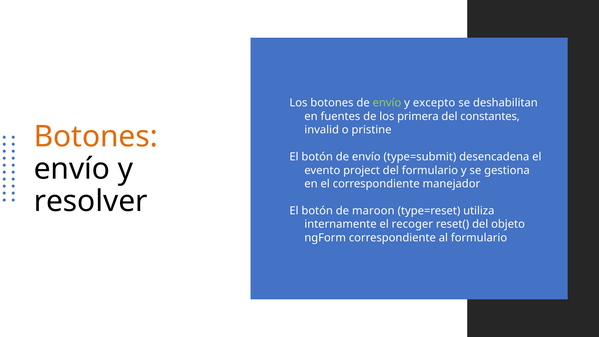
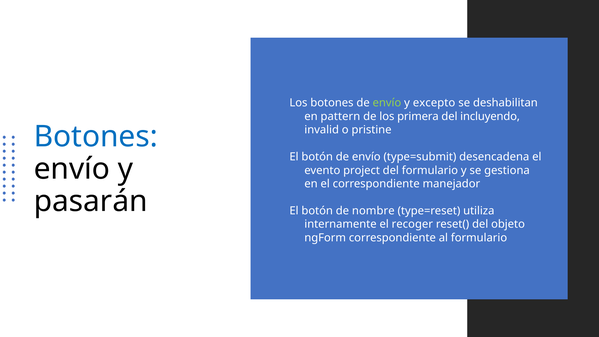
fuentes: fuentes -> pattern (340, 116)
constantes: constantes -> incluyendo (490, 116)
Botones colour: orange -> blue (96, 136)
resolver: resolver -> pasarán (91, 201)
maroon: maroon -> nombre (373, 211)
